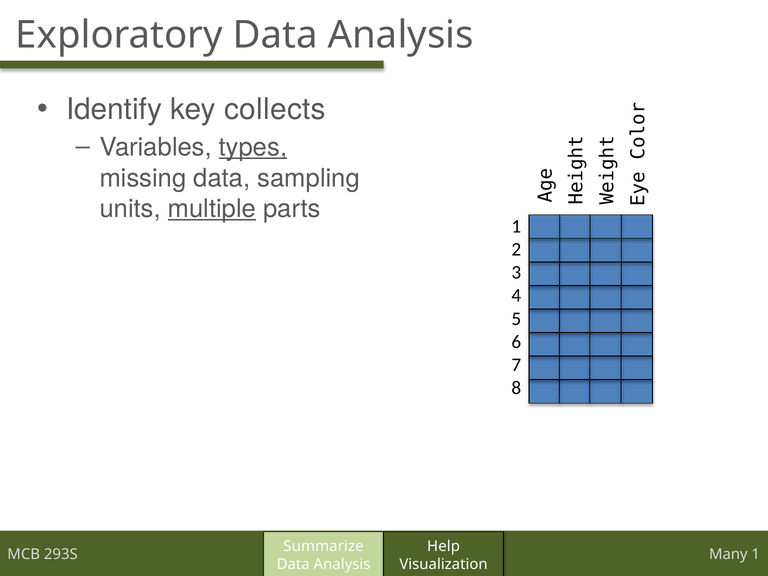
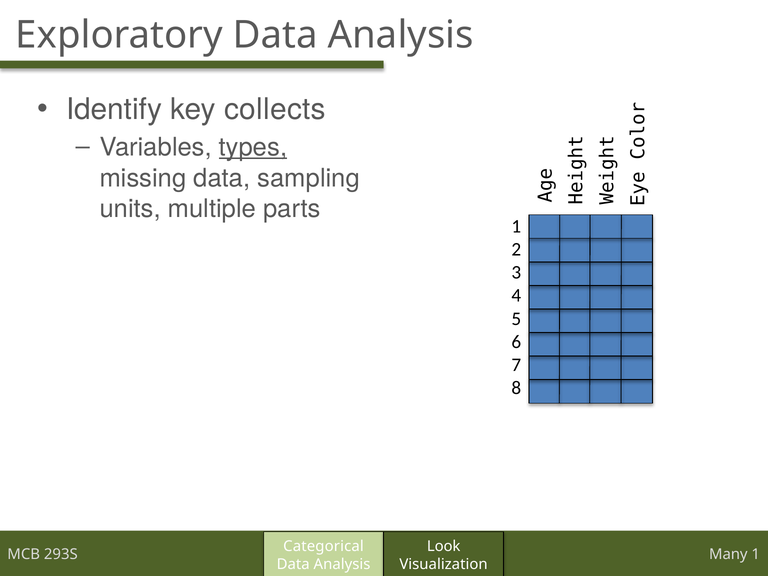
multiple underline: present -> none (212, 209)
Summarize: Summarize -> Categorical (323, 547)
Help: Help -> Look (444, 547)
